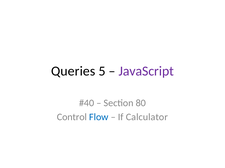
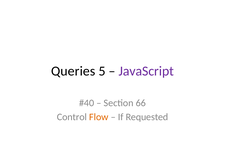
80: 80 -> 66 (141, 103)
Flow colour: blue -> orange (99, 117)
Calculator: Calculator -> Requested (147, 117)
